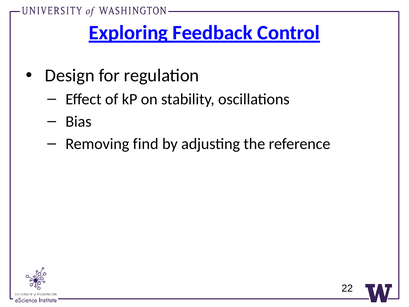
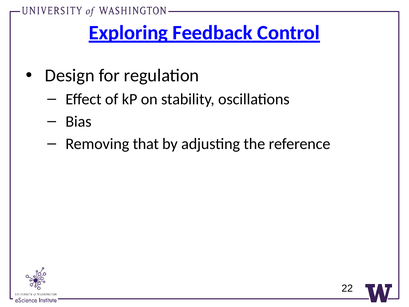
find: find -> that (146, 144)
